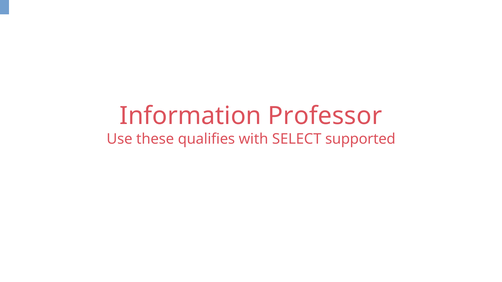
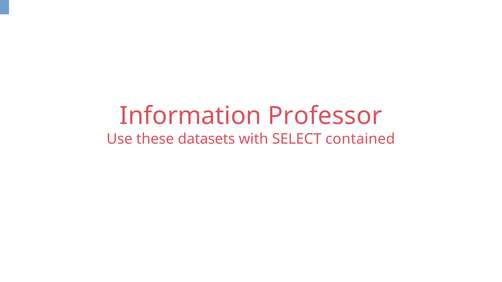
qualifies: qualifies -> datasets (206, 139)
supported: supported -> contained (360, 139)
